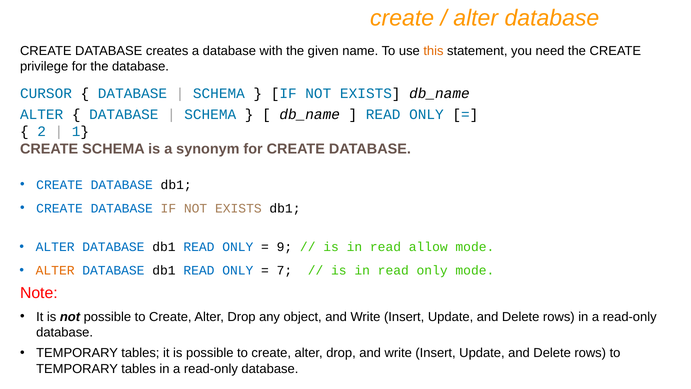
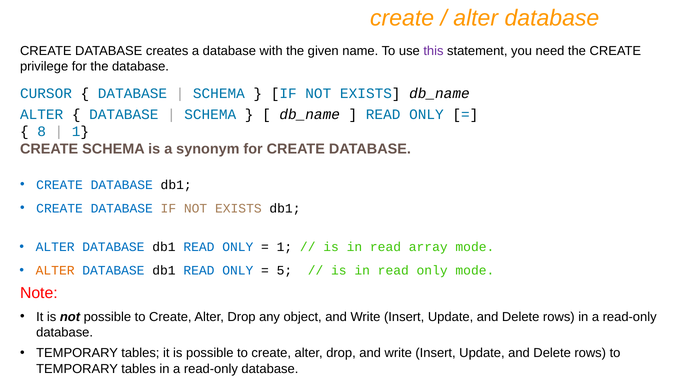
this colour: orange -> purple (433, 51)
2: 2 -> 8 (42, 132)
9: 9 -> 1 (284, 247)
allow: allow -> array (428, 247)
7: 7 -> 5 (284, 270)
